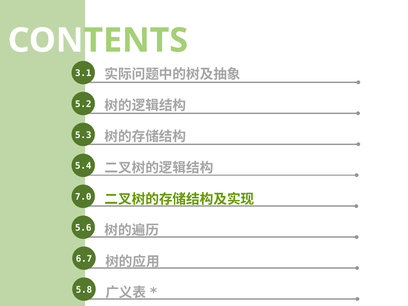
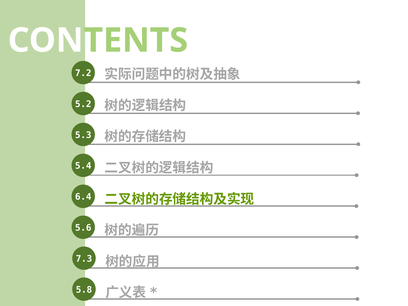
3.1: 3.1 -> 7.2 (83, 73)
7.0: 7.0 -> 6.4 (83, 197)
6.7: 6.7 -> 7.3 (84, 259)
